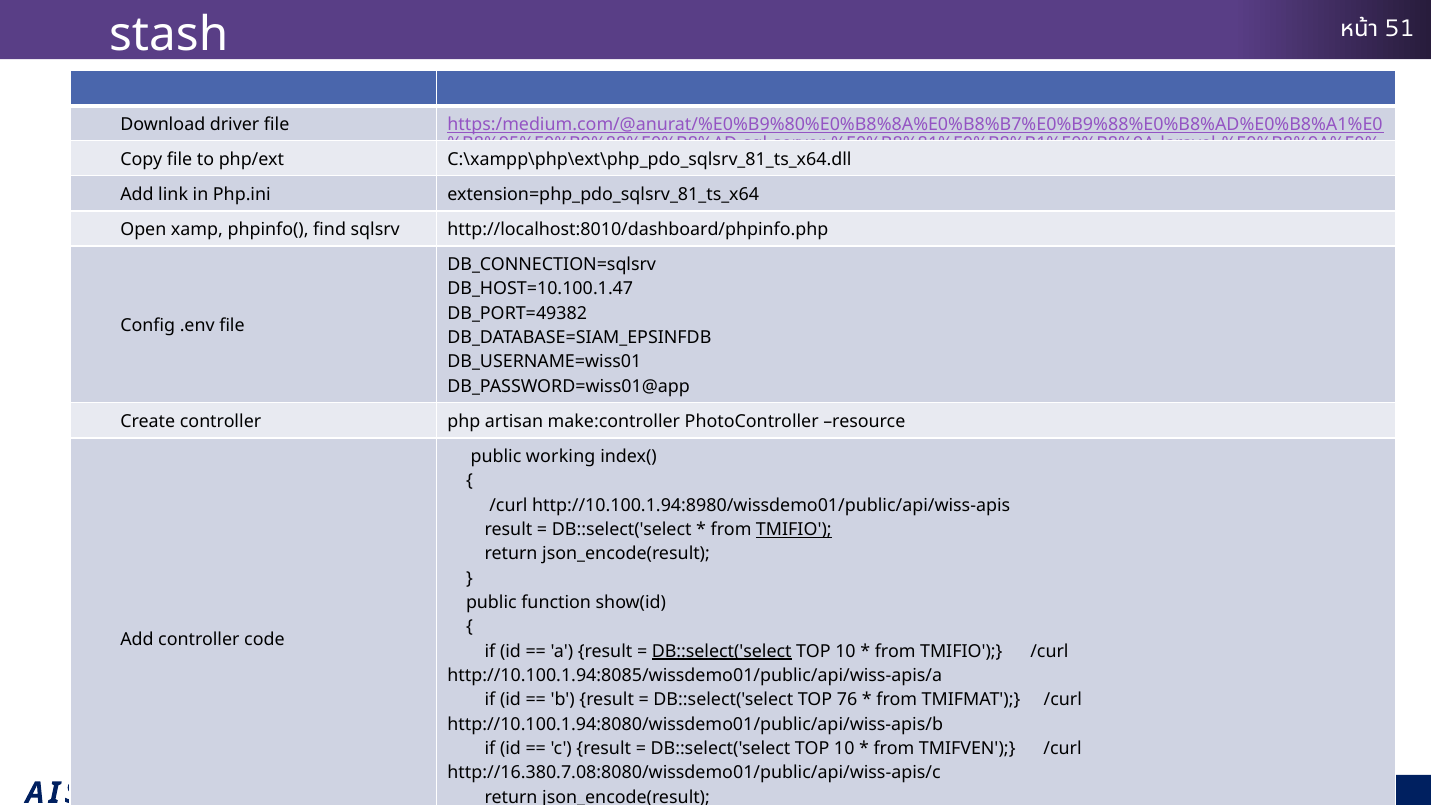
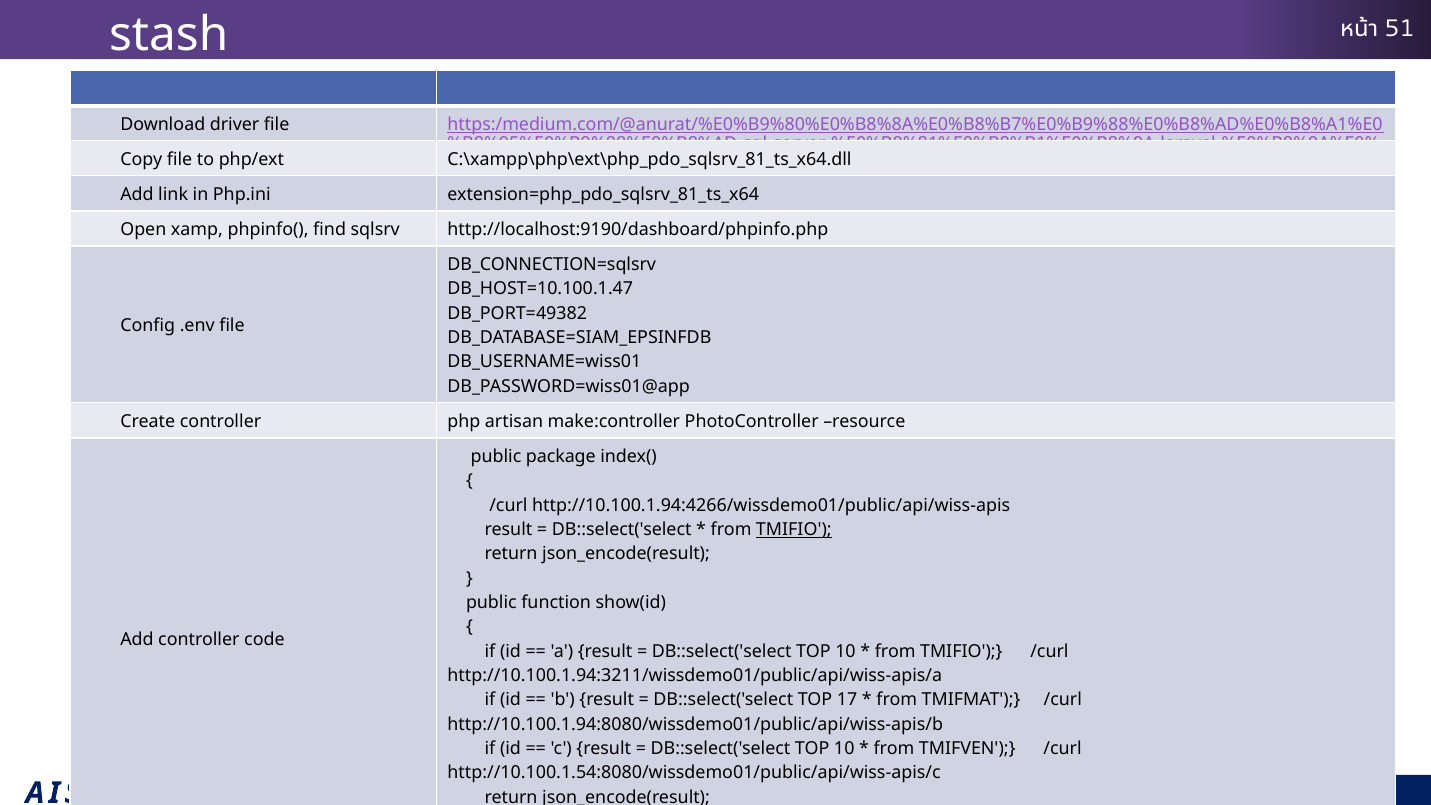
http://localhost:8010/dashboard/phpinfo.php: http://localhost:8010/dashboard/phpinfo.php -> http://localhost:9190/dashboard/phpinfo.php (638, 229)
working: working -> package (561, 457)
http://10.100.1.94:8980/wissdemo01/public/api/wiss-apis: http://10.100.1.94:8980/wissdemo01/public/api/wiss-apis -> http://10.100.1.94:4266/wissdemo01/public/api/wiss-apis (771, 505)
DB::select('select underline: present -> none (722, 651)
http://10.100.1.94:8085/wissdemo01/public/api/wiss-apis/a: http://10.100.1.94:8085/wissdemo01/public/api/wiss-apis/a -> http://10.100.1.94:3211/wissdemo01/public/api/wiss-apis/a (695, 676)
76: 76 -> 17 (847, 700)
http://16.380.7.08:8080/wissdemo01/public/api/wiss-apis/c: http://16.380.7.08:8080/wissdemo01/public/api/wiss-apis/c -> http://10.100.1.54:8080/wissdemo01/public/api/wiss-apis/c (694, 773)
